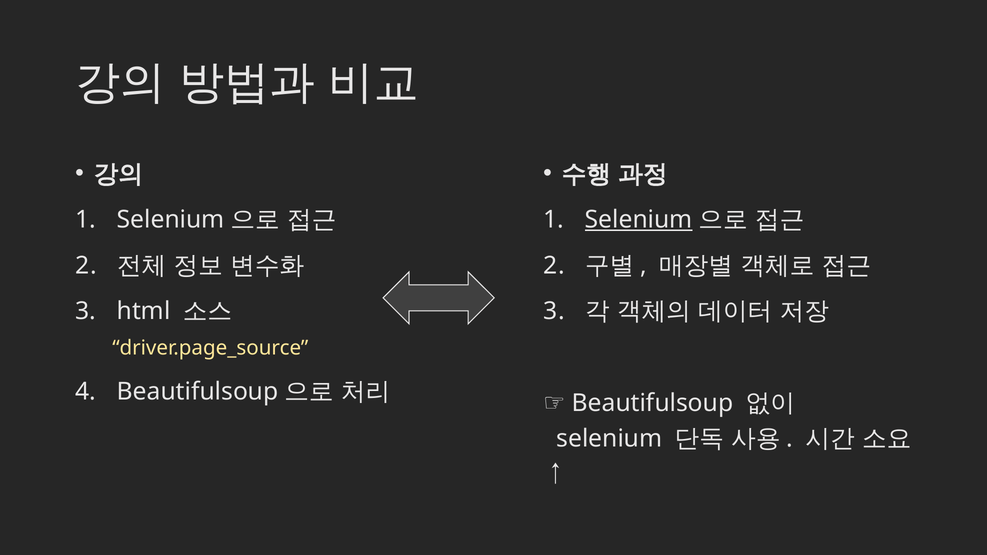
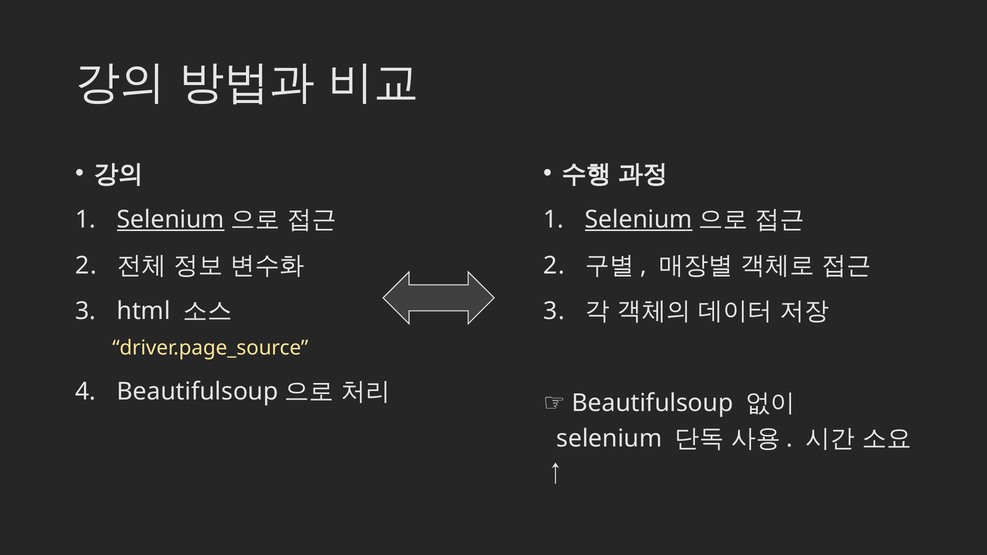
Selenium underline: none -> present (171, 220)
